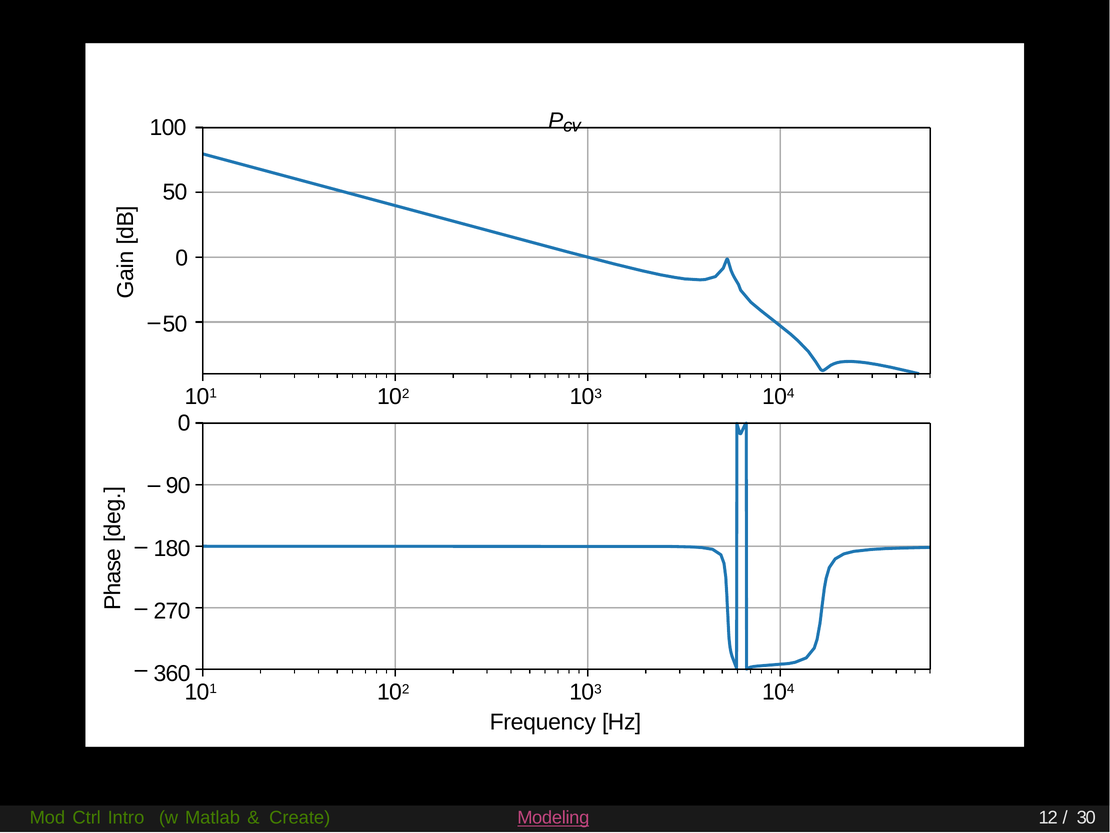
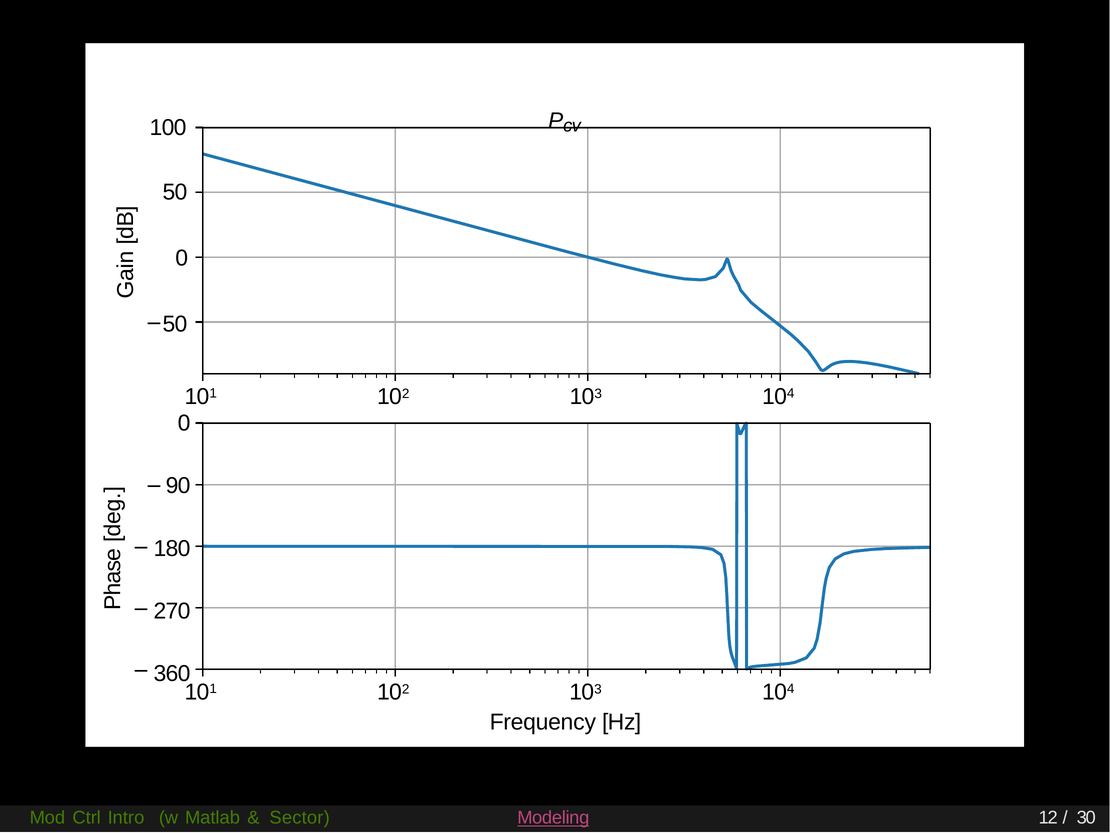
Create: Create -> Sector (300, 818)
